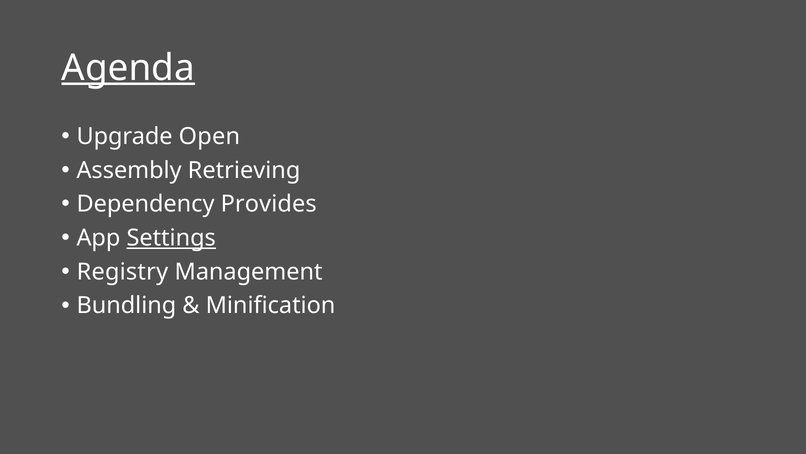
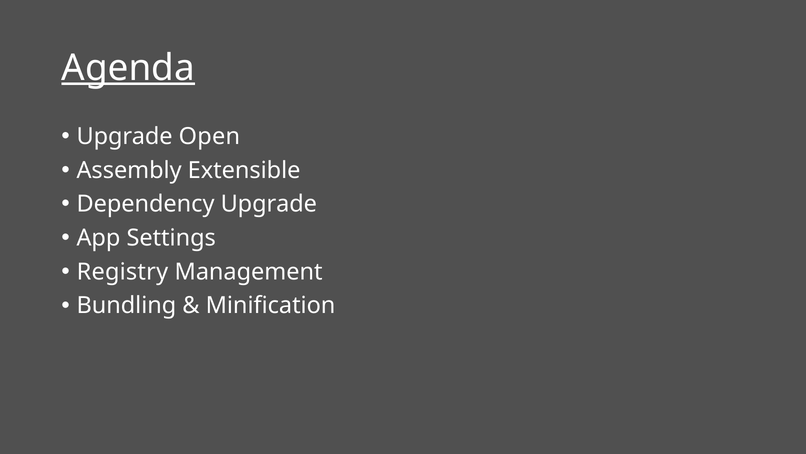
Retrieving: Retrieving -> Extensible (244, 170)
Dependency Provides: Provides -> Upgrade (269, 204)
Settings underline: present -> none (171, 238)
